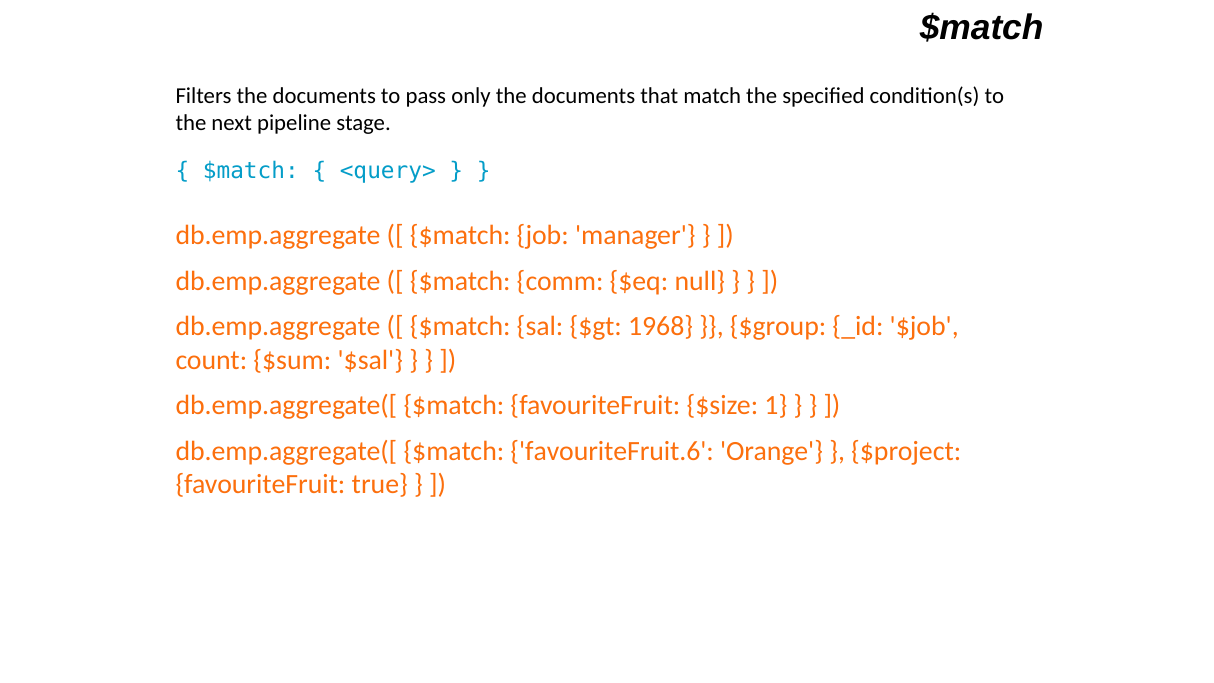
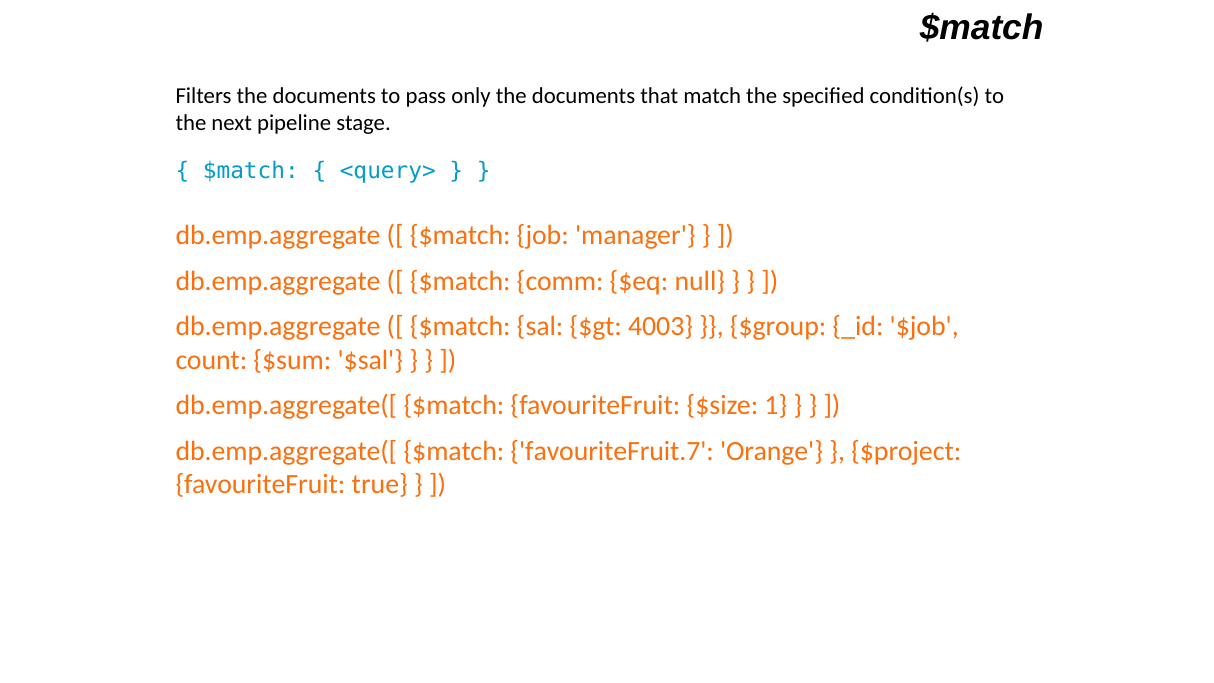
1968: 1968 -> 4003 (661, 327)
favouriteFruit.6: favouriteFruit.6 -> favouriteFruit.7 (612, 451)
